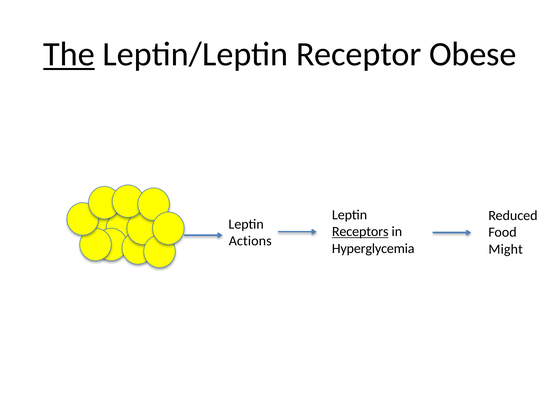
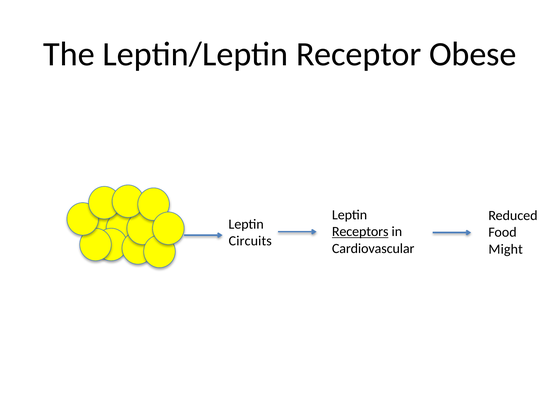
The underline: present -> none (69, 54)
Actions: Actions -> Circuits (250, 241)
Hyperglycemia: Hyperglycemia -> Cardiovascular (373, 248)
